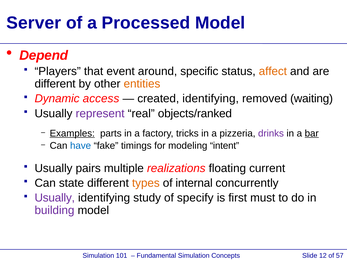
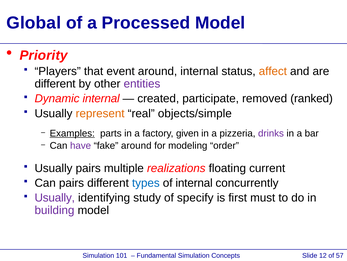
Server: Server -> Global (34, 23)
Depend: Depend -> Priority (44, 55)
around specific: specific -> internal (199, 71)
entities colour: orange -> purple (142, 84)
Dynamic access: access -> internal (101, 98)
created identifying: identifying -> participate (211, 98)
waiting: waiting -> ranked (312, 98)
represent colour: purple -> orange (100, 113)
objects/ranked: objects/ranked -> objects/simple (195, 113)
tricks: tricks -> given (187, 133)
bar underline: present -> none (312, 133)
have colour: blue -> purple (81, 145)
fake timings: timings -> around (136, 145)
intent: intent -> order (224, 145)
Can state: state -> pairs (71, 183)
types colour: orange -> blue (146, 183)
